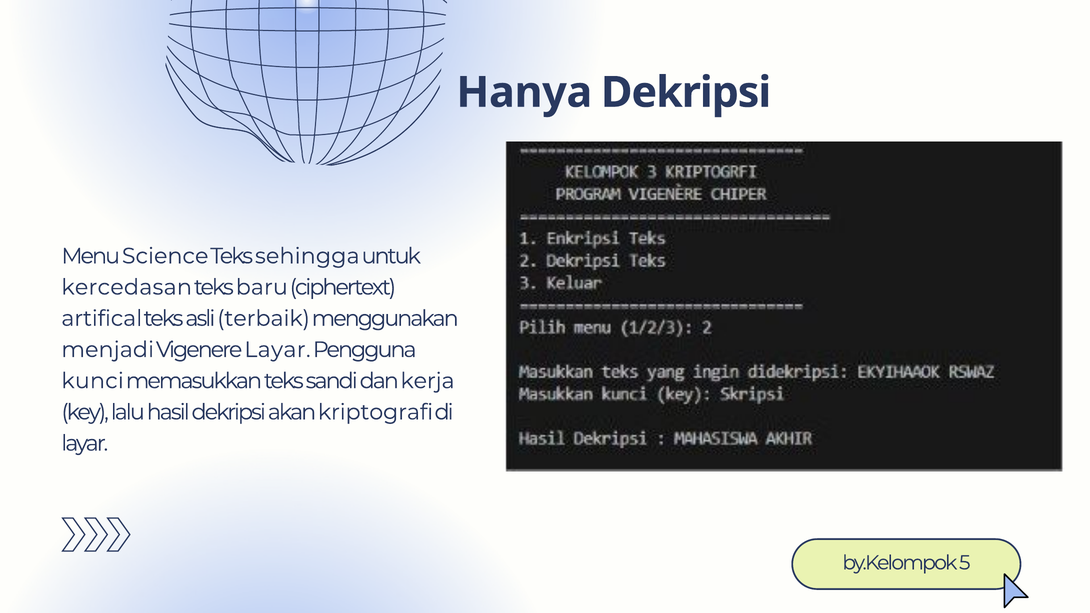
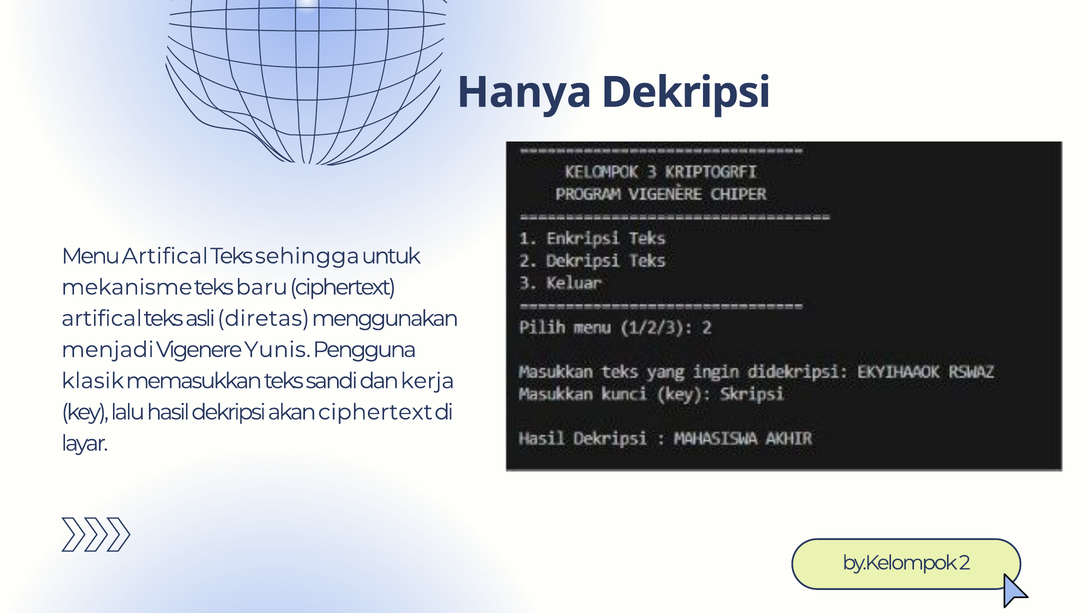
Menu Science: Science -> Artifical (165, 256)
kercedasan: kercedasan -> mekanisme (127, 287)
terbaik: terbaik -> diretas (263, 319)
Vigenere Layar: Layar -> Yunis (277, 350)
kunci: kunci -> klasik (93, 381)
akan kriptografi: kriptografi -> ciphertext (375, 412)
5: 5 -> 2 (965, 563)
